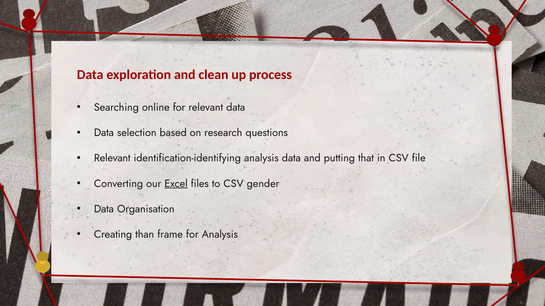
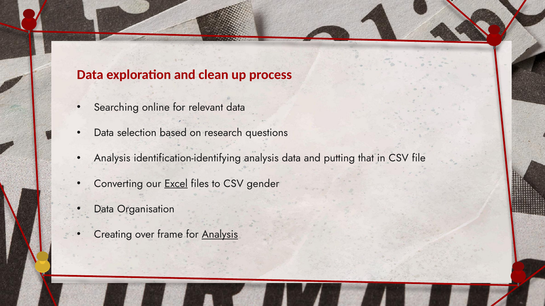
Relevant: Relevant -> Analysis (112, 158)
than: than -> over (145, 235)
Analysis underline: none -> present (220, 235)
